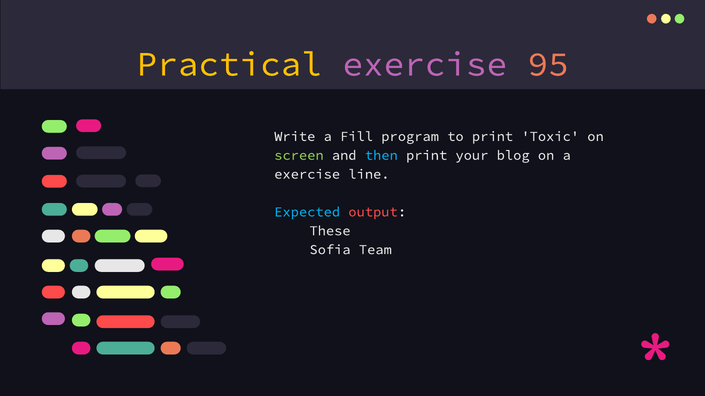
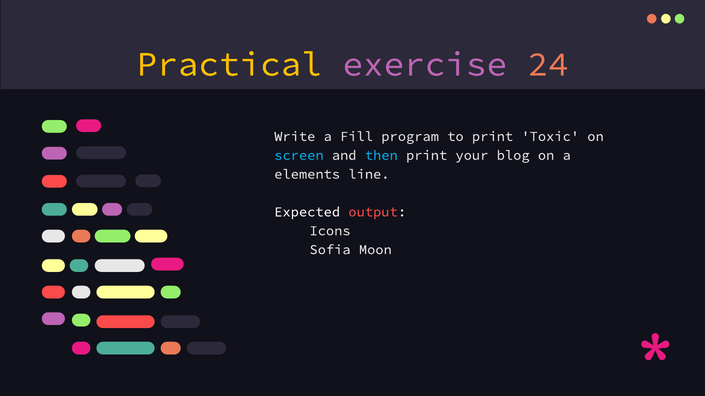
95: 95 -> 24 (548, 64)
screen colour: light green -> light blue (299, 155)
exercise: exercise -> elements (307, 174)
Expected colour: light blue -> white (307, 212)
These: These -> Icons (330, 231)
Team: Team -> Moon (375, 250)
